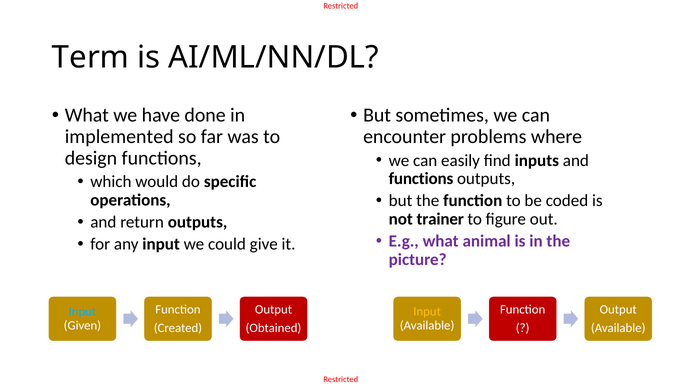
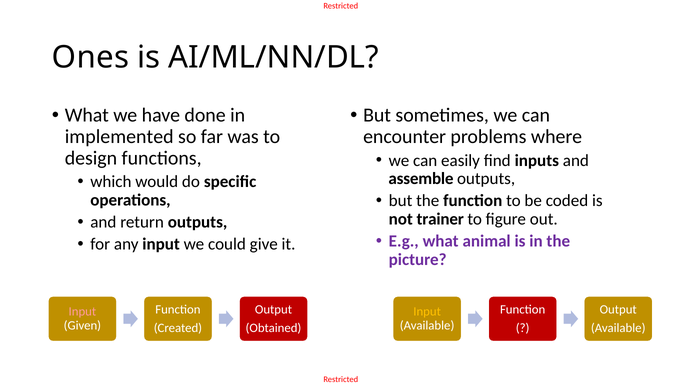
Term: Term -> Ones (90, 57)
functions: functions -> assemble (421, 179)
Input colour: light blue -> pink (82, 311)
